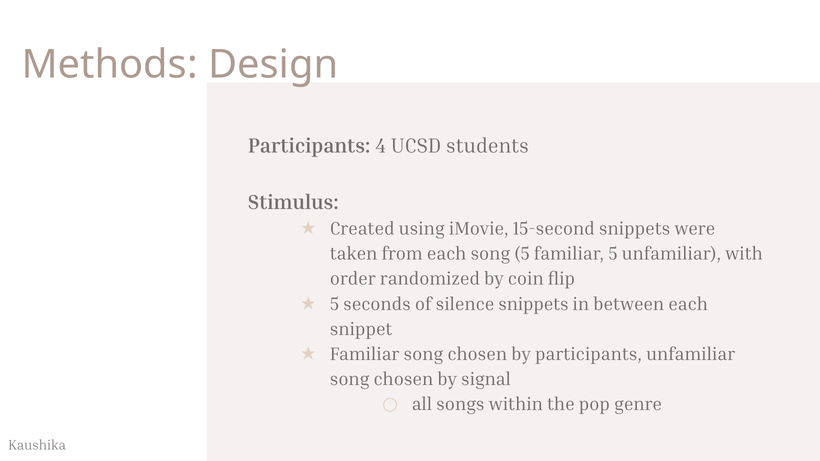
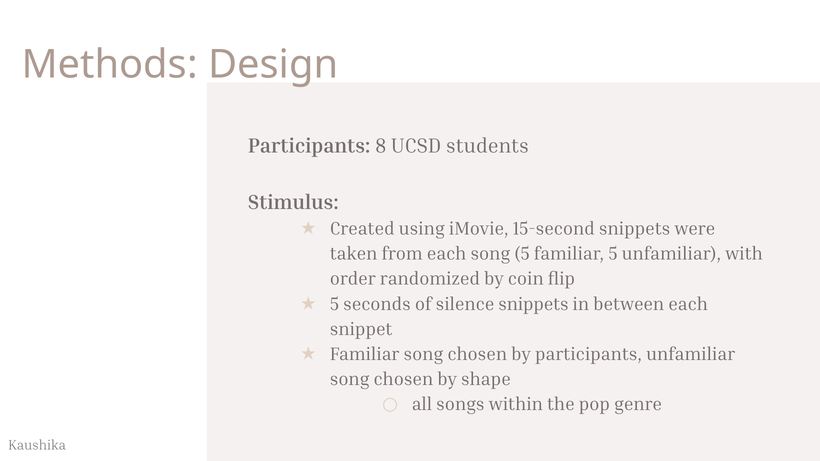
4: 4 -> 8 (381, 146)
signal: signal -> shape (486, 380)
